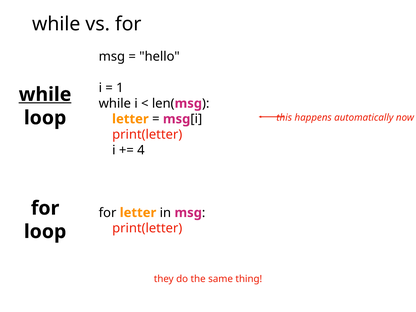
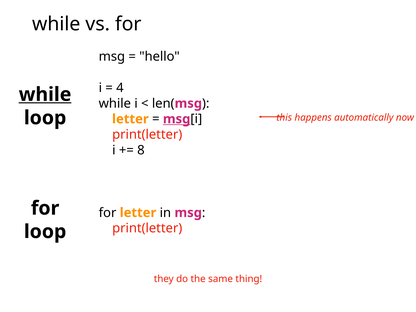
1: 1 -> 4 (120, 88)
msg underline: none -> present (177, 119)
4: 4 -> 8 (141, 150)
